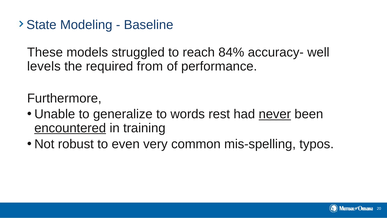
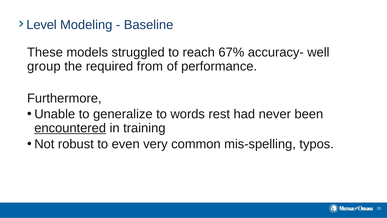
State: State -> Level (42, 25)
84%: 84% -> 67% (231, 52)
levels: levels -> group (44, 66)
never underline: present -> none (275, 114)
